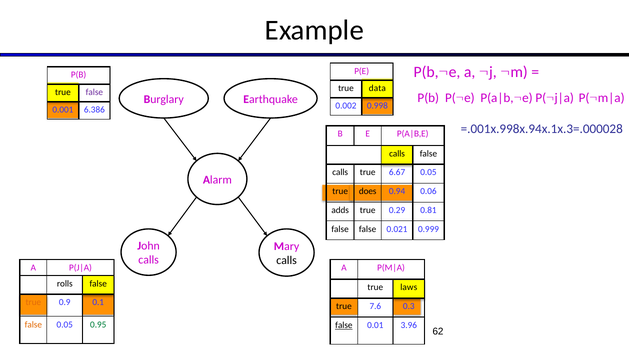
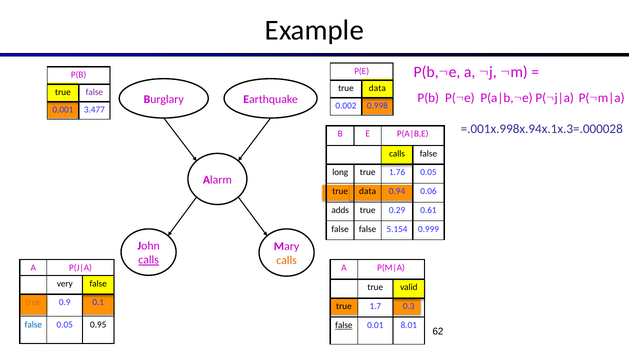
6.386: 6.386 -> 3.477 (94, 110)
calls: calls -> long (340, 172)
6.67: 6.67 -> 1.76 (397, 172)
does: does -> data (368, 191)
0.81: 0.81 -> 0.61 (428, 210)
0.021: 0.021 -> 5.154 (397, 229)
calls underline: none -> present (149, 260)
calls colour: black -> orange (287, 260)
rolls: rolls -> very (65, 283)
laws: laws -> valid (409, 287)
7.6: 7.6 -> 1.7 (375, 306)
false colour: orange -> blue (33, 324)
0.95 colour: green -> black (98, 324)
3.96: 3.96 -> 8.01 (409, 325)
